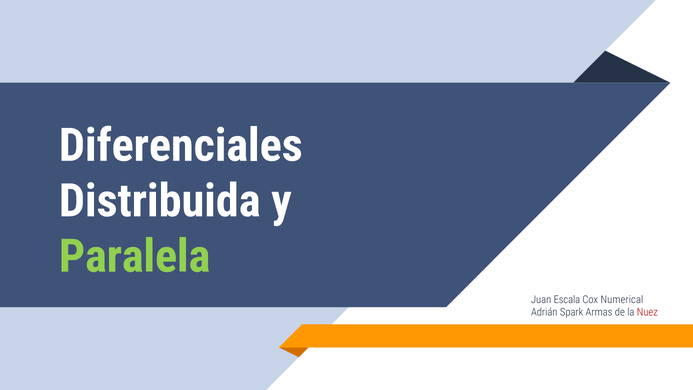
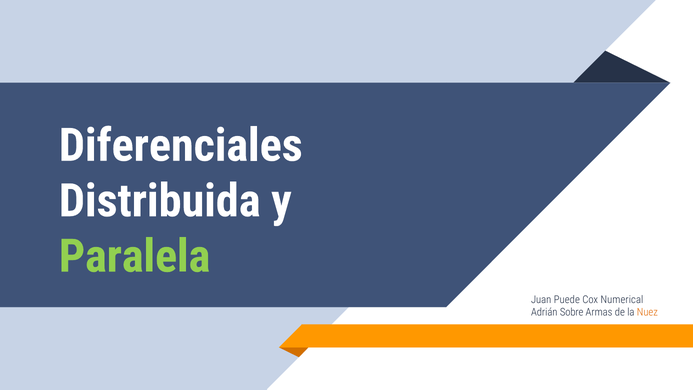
Escala: Escala -> Puede (567, 300)
Spark: Spark -> Sobre (572, 312)
Nuez colour: red -> orange (647, 312)
